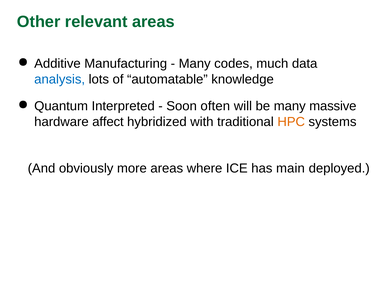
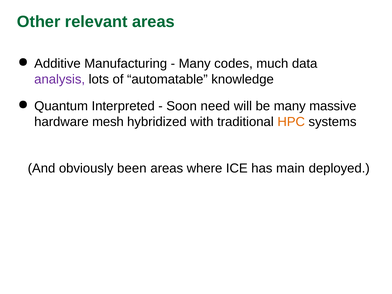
analysis colour: blue -> purple (60, 79)
often: often -> need (215, 106)
affect: affect -> mesh (108, 122)
more: more -> been (132, 168)
